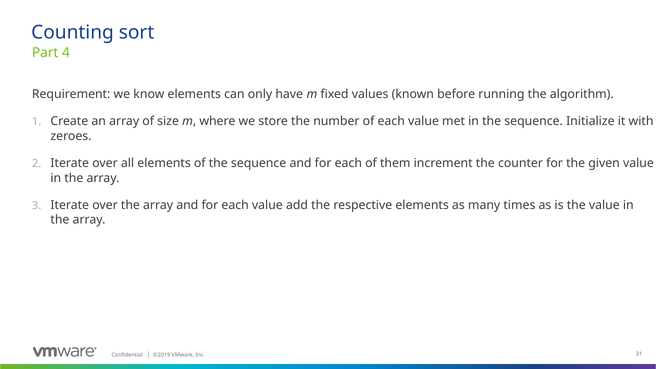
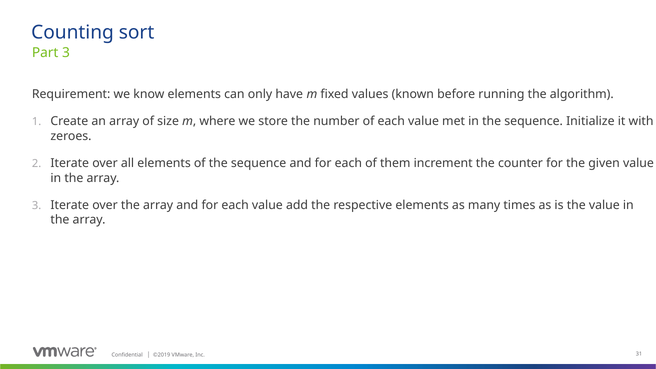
Part 4: 4 -> 3 (66, 53)
